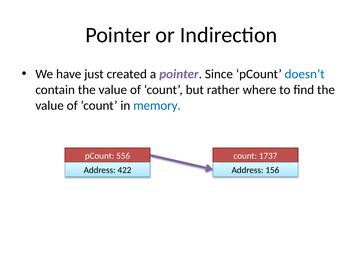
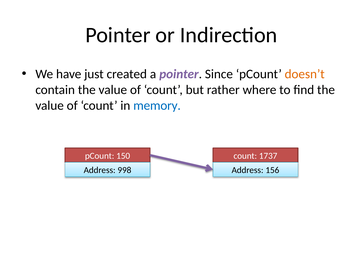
doesn’t colour: blue -> orange (305, 74)
556: 556 -> 150 (123, 156)
422: 422 -> 998 (124, 170)
